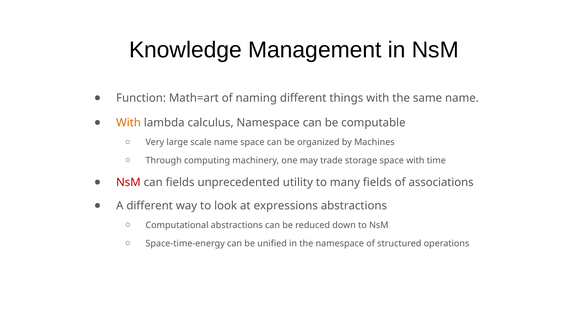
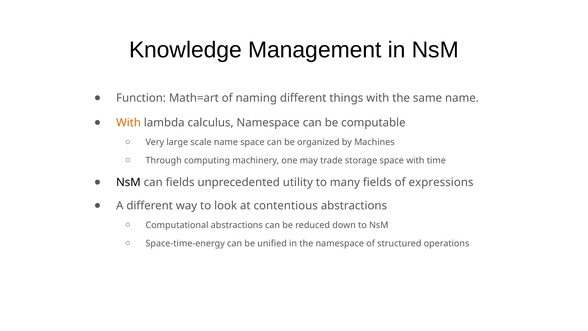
NsM colour: red -> black (128, 182)
associations: associations -> expressions (441, 182)
expressions: expressions -> contentious (286, 205)
